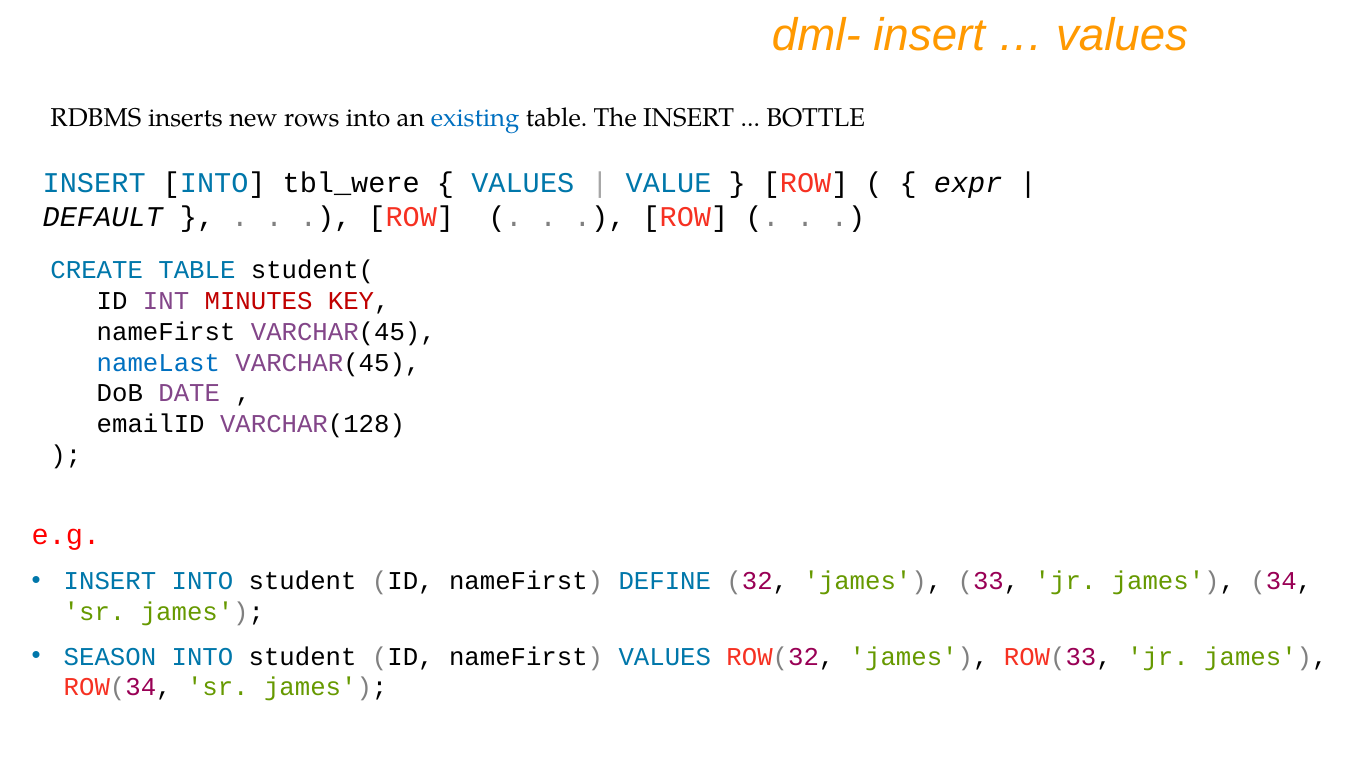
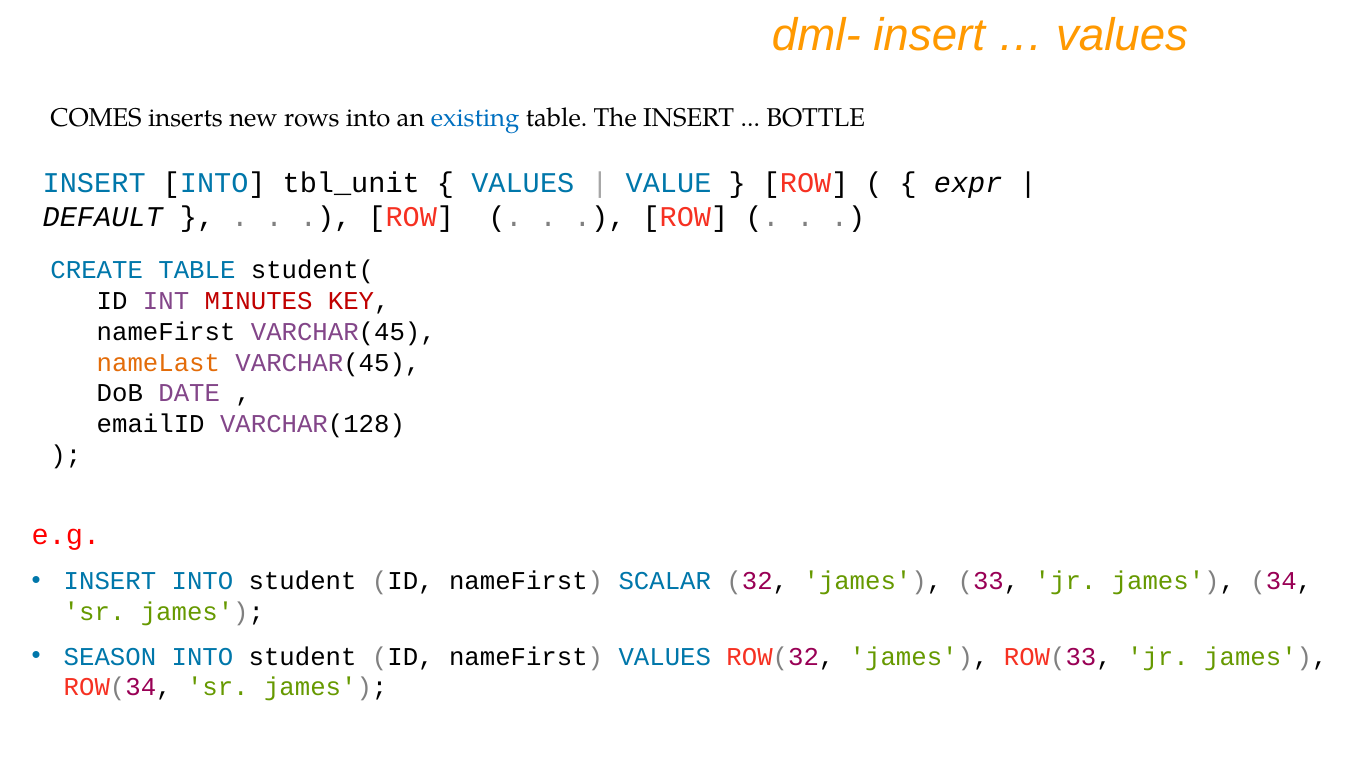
RDBMS: RDBMS -> COMES (96, 118)
tbl_were: tbl_were -> tbl_unit (351, 183)
nameLast colour: blue -> orange (158, 362)
DEFINE: DEFINE -> SCALAR (665, 581)
